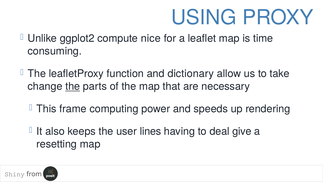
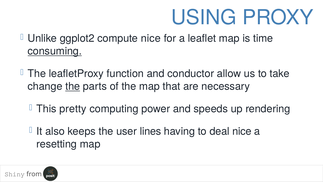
consuming underline: none -> present (55, 51)
dictionary: dictionary -> conductor (191, 74)
frame: frame -> pretty (73, 109)
deal give: give -> nice (242, 131)
